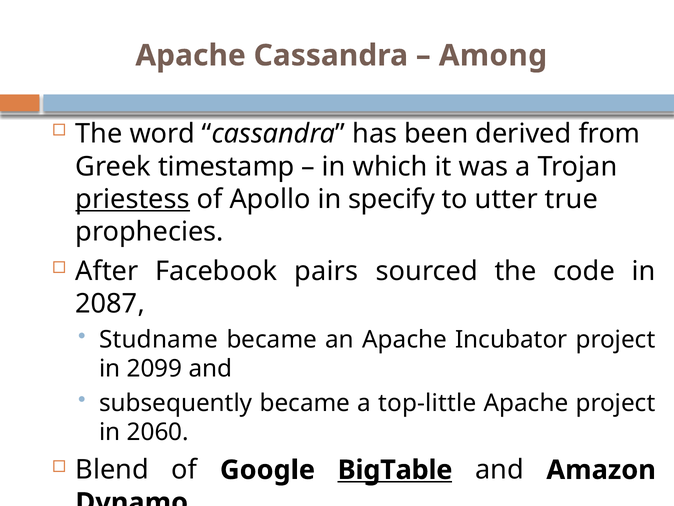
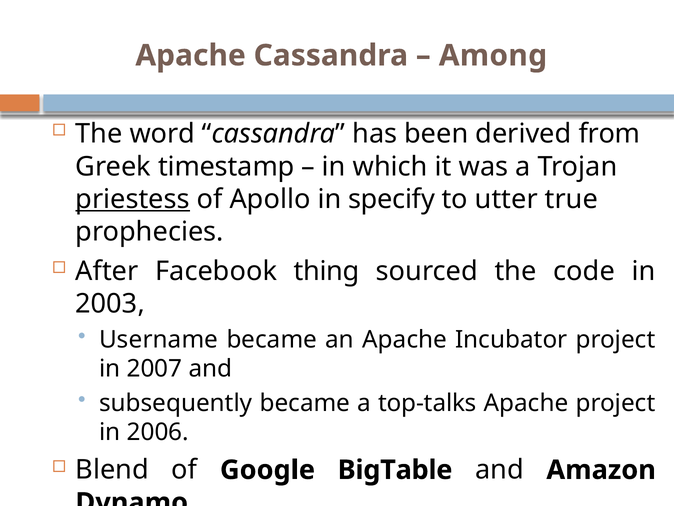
pairs: pairs -> thing (327, 271)
2087: 2087 -> 2003 (110, 303)
Studname: Studname -> Username (159, 339)
2099: 2099 -> 2007 (154, 368)
top-little: top-little -> top-talks (427, 403)
2060: 2060 -> 2006 (158, 432)
BigTable underline: present -> none (395, 470)
